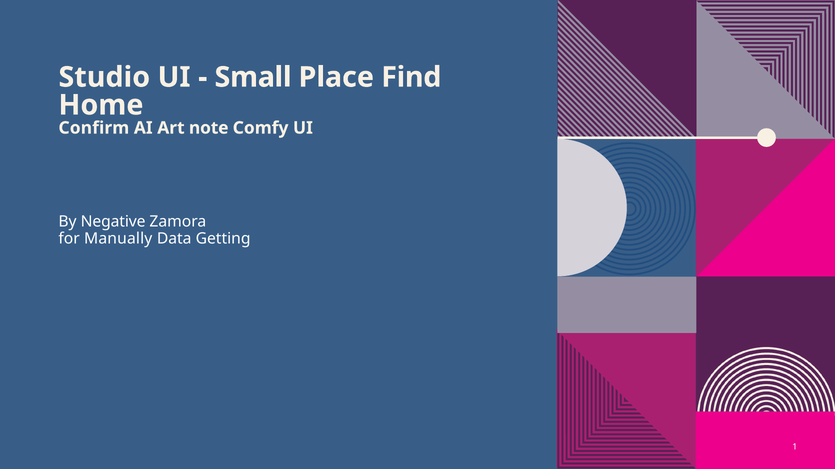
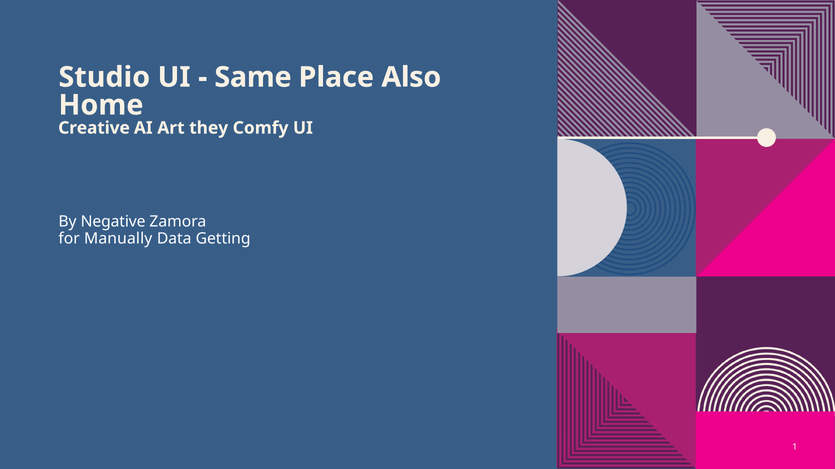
Small: Small -> Same (253, 77)
Find: Find -> Also (411, 77)
Confirm: Confirm -> Creative (94, 128)
note: note -> they (209, 128)
